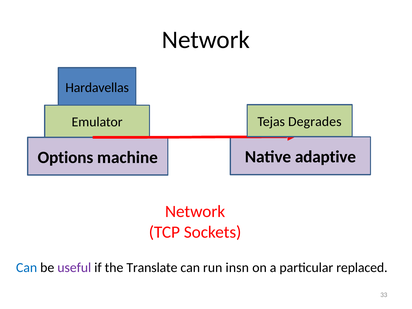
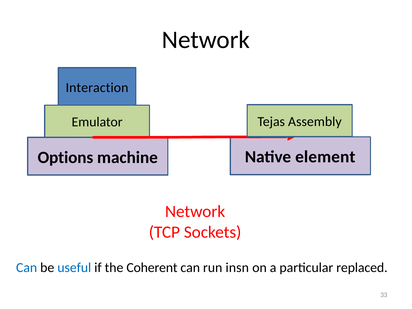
Hardavellas: Hardavellas -> Interaction (97, 88)
Degrades: Degrades -> Assembly (315, 122)
adaptive: adaptive -> element (325, 157)
useful colour: purple -> blue (74, 267)
Translate: Translate -> Coherent (152, 267)
